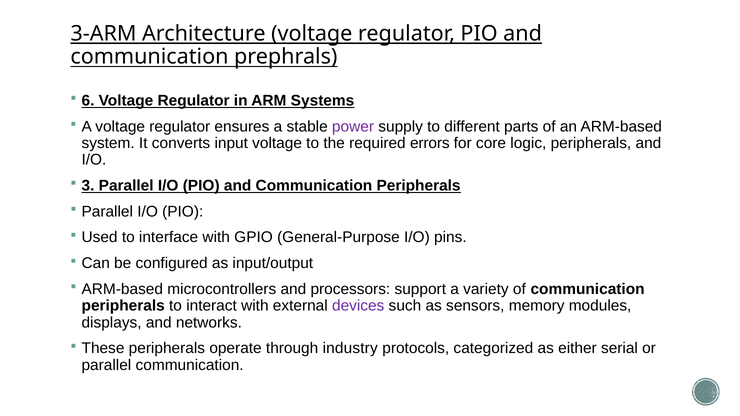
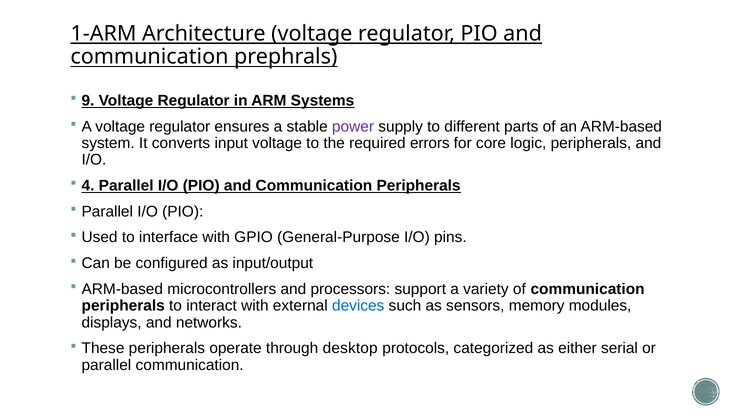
3-ARM: 3-ARM -> 1-ARM (104, 33)
6: 6 -> 9 (88, 101)
3: 3 -> 4 (88, 186)
devices colour: purple -> blue (358, 306)
industry: industry -> desktop (350, 349)
